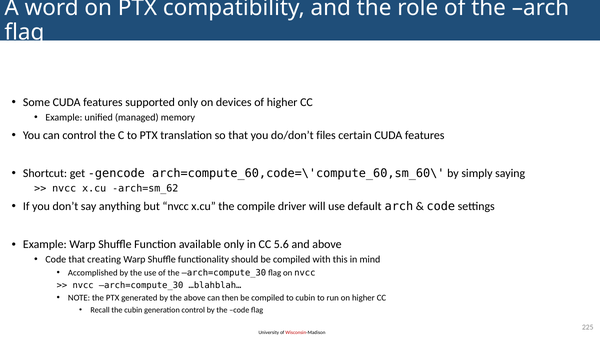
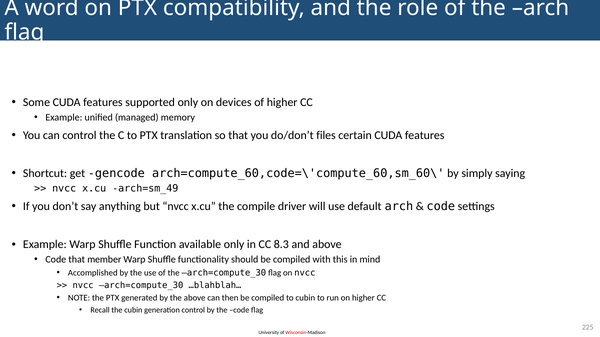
arch=sm_62: arch=sm_62 -> arch=sm_49 (145, 189)
5.6: 5.6 -> 8.3 (281, 245)
creating: creating -> member (104, 260)
